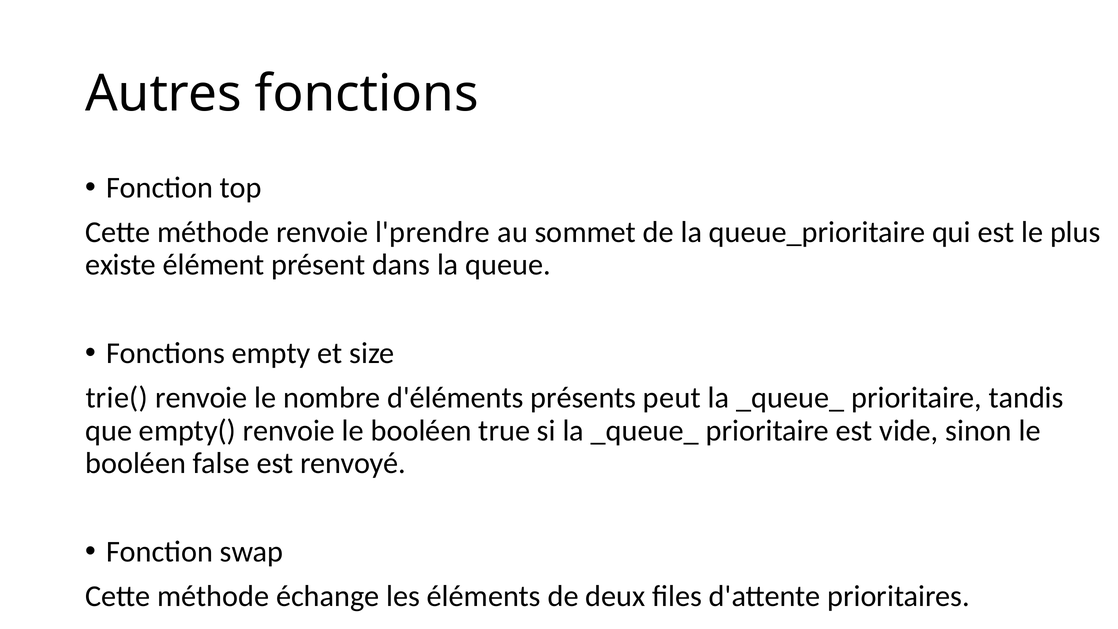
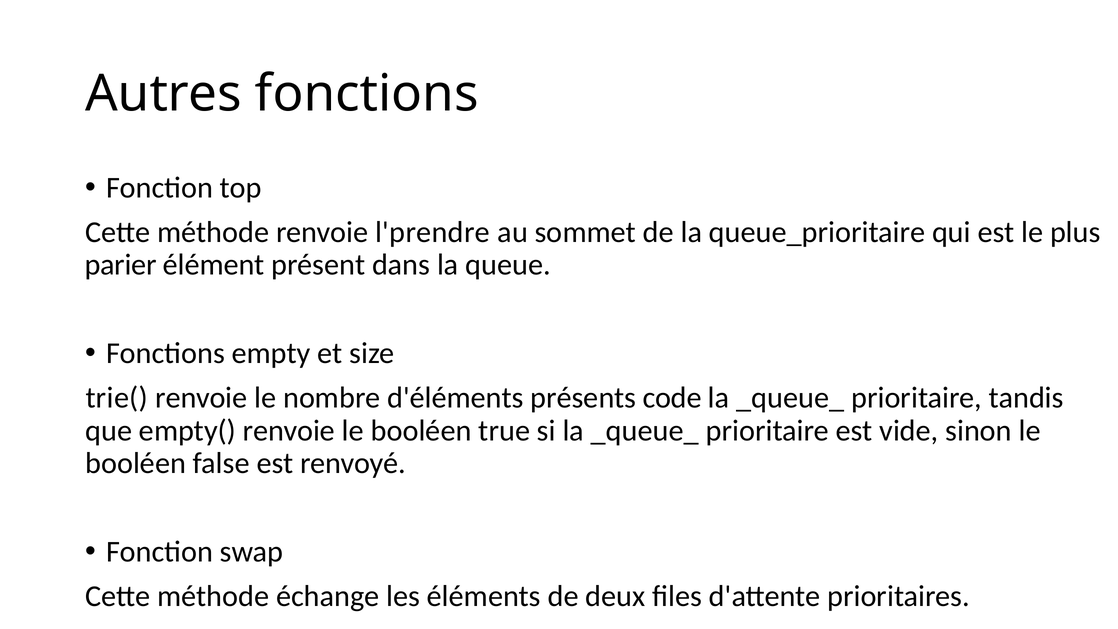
existe: existe -> parier (121, 265)
peut: peut -> code (672, 398)
